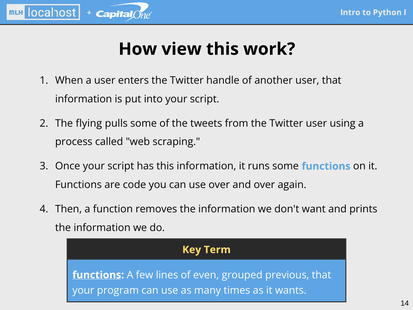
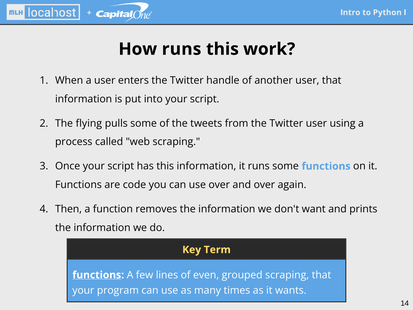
How view: view -> runs (182, 49)
grouped previous: previous -> scraping (287, 275)
